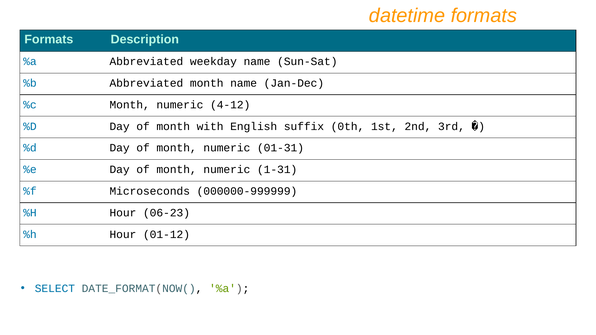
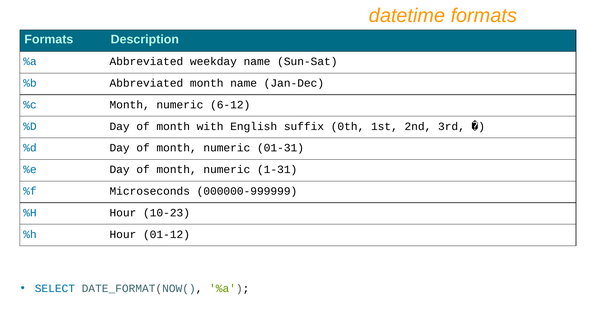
4-12: 4-12 -> 6-12 (230, 105)
06-23: 06-23 -> 10-23 (167, 213)
